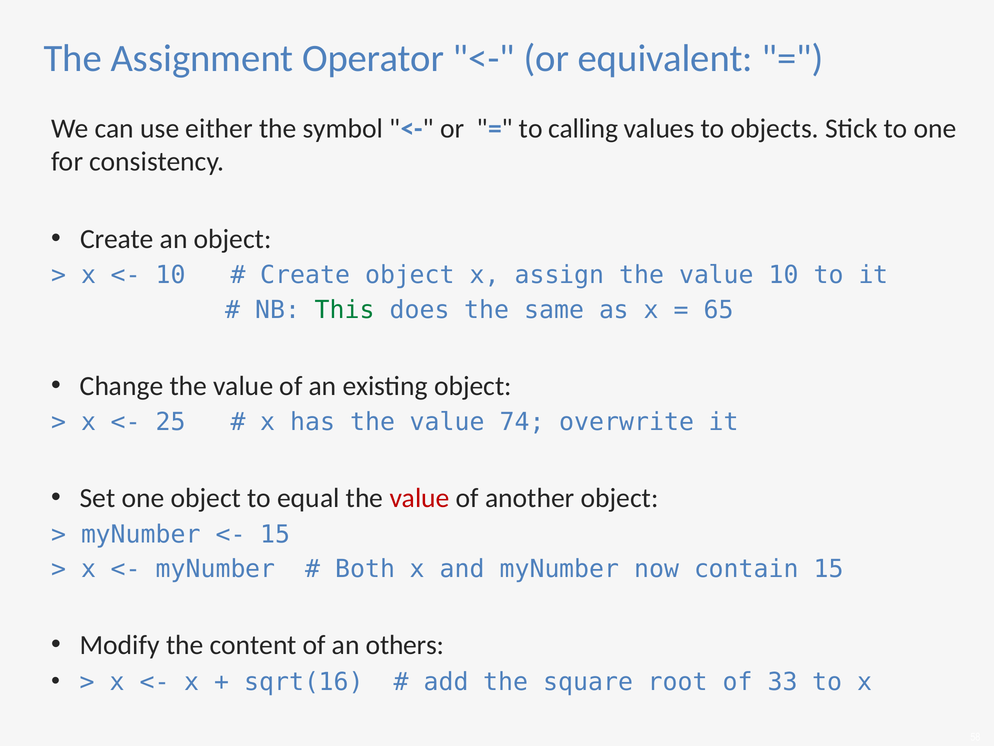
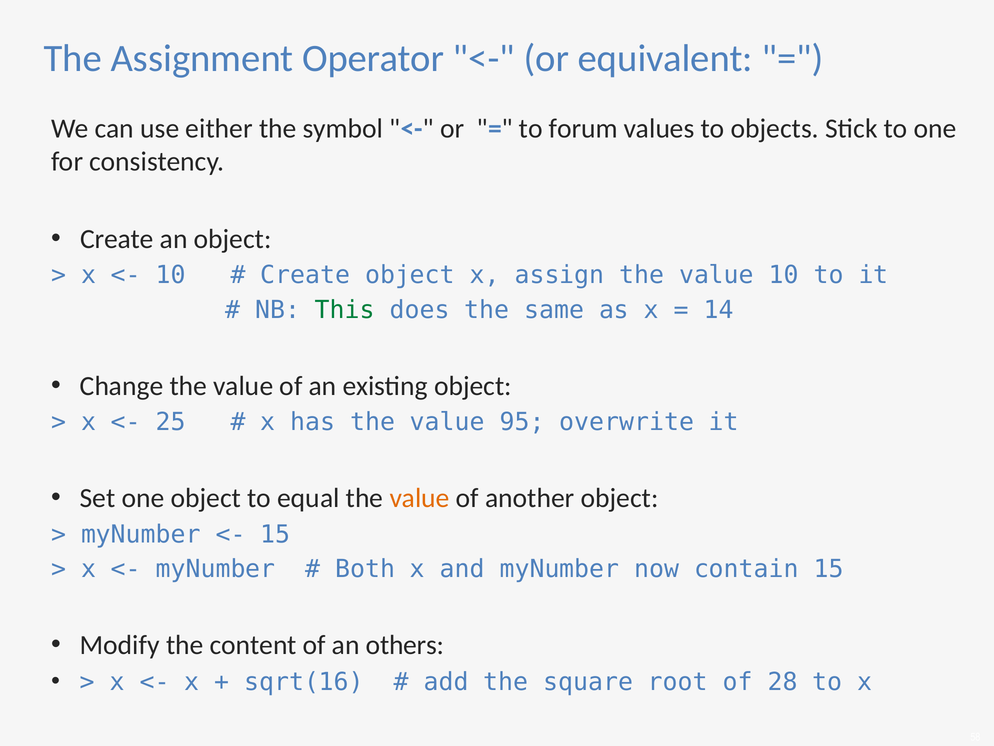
calling: calling -> forum (583, 128)
65: 65 -> 14 (719, 310)
74: 74 -> 95 (522, 422)
value colour: red -> orange (420, 498)
33: 33 -> 28 (783, 682)
